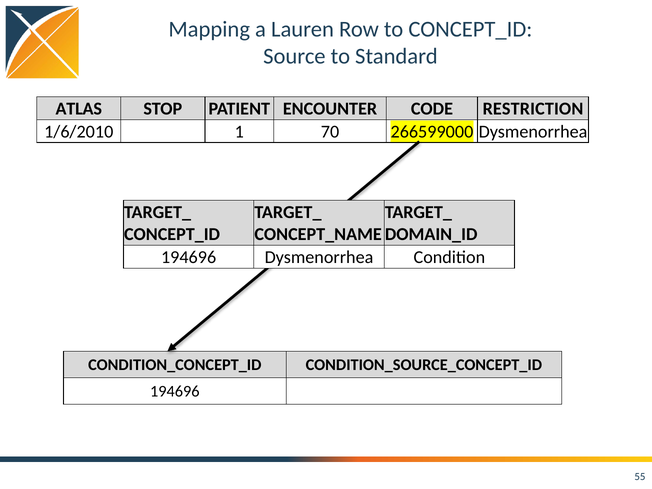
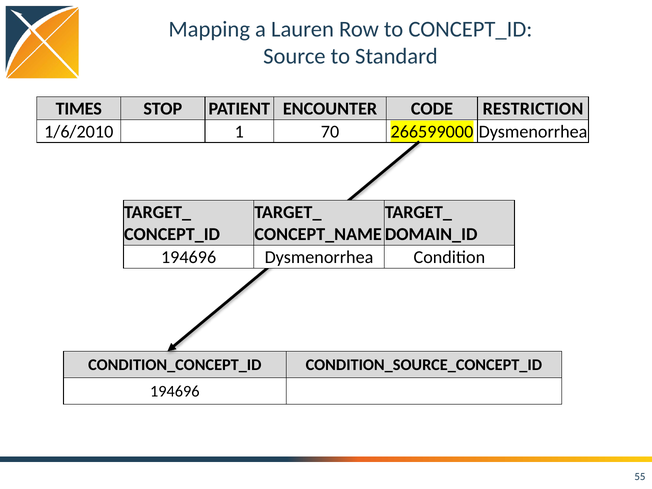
ATLAS: ATLAS -> TIMES (79, 109)
